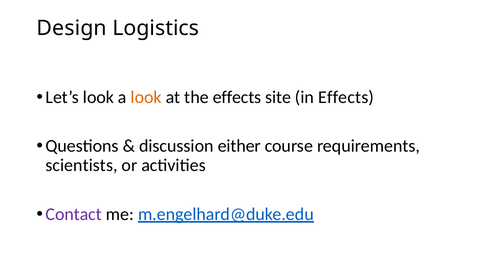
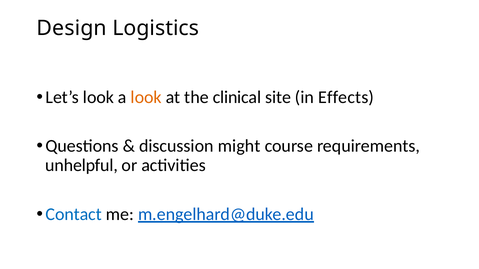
the effects: effects -> clinical (237, 97)
either: either -> might (239, 146)
scientists: scientists -> unhelpful (82, 165)
Contact colour: purple -> blue (74, 215)
